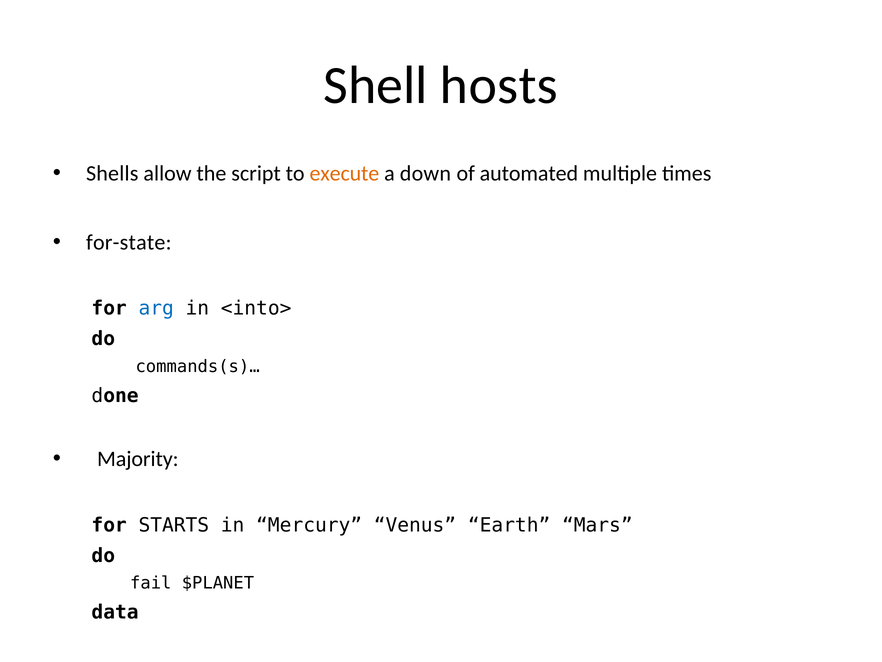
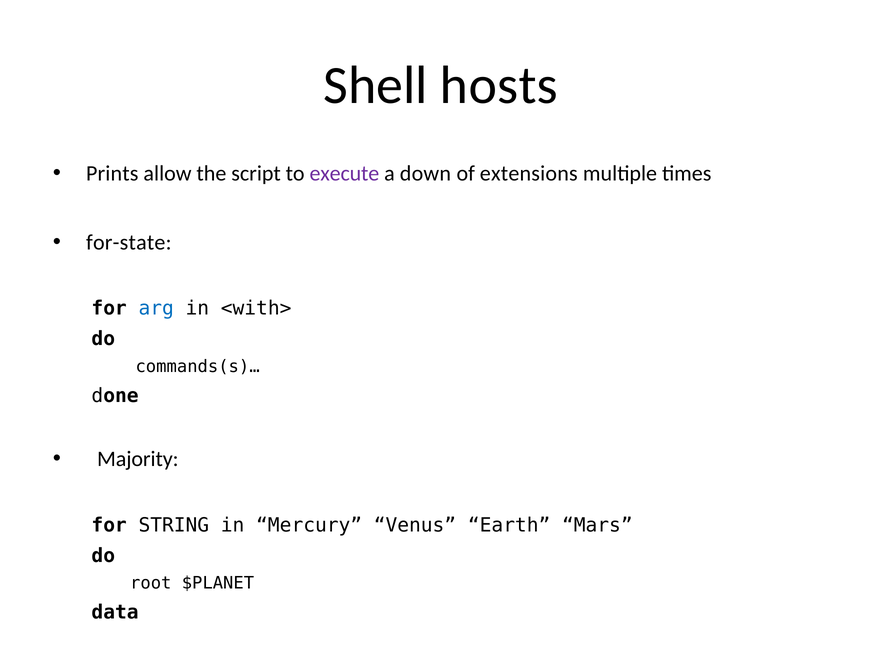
Shells: Shells -> Prints (112, 174)
execute colour: orange -> purple (344, 174)
automated: automated -> extensions (529, 174)
<into>: <into> -> <with> (256, 308)
STARTS: STARTS -> STRING (174, 525)
fail: fail -> root (151, 583)
